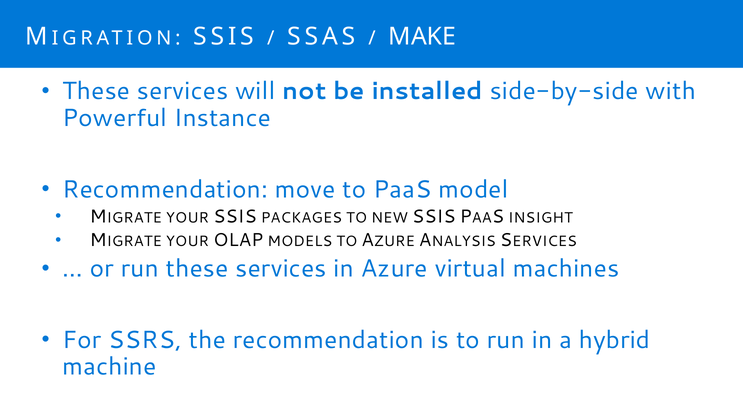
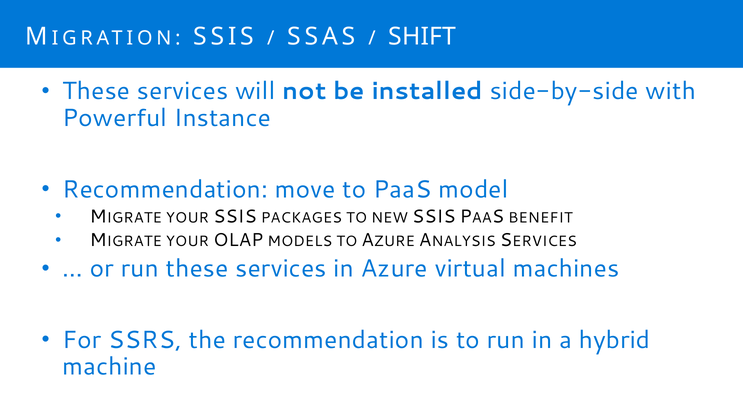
MAKE: MAKE -> SHIFT (422, 36)
INSIGHT: INSIGHT -> BENEFIT (540, 218)
